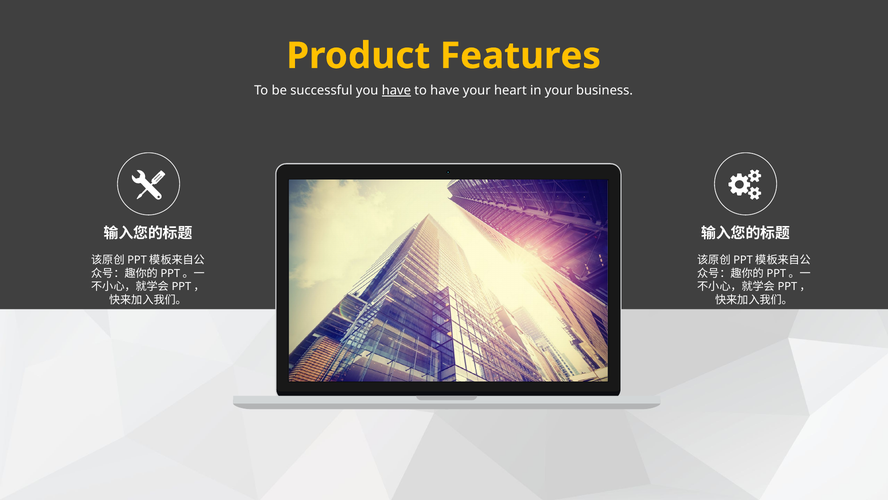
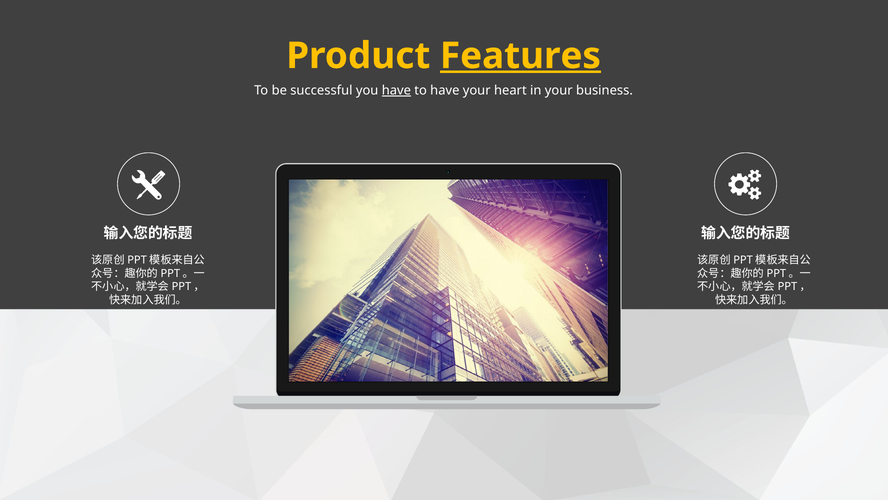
Features underline: none -> present (520, 56)
